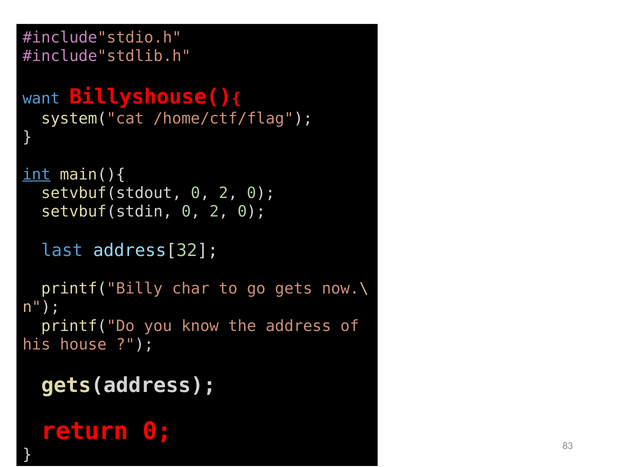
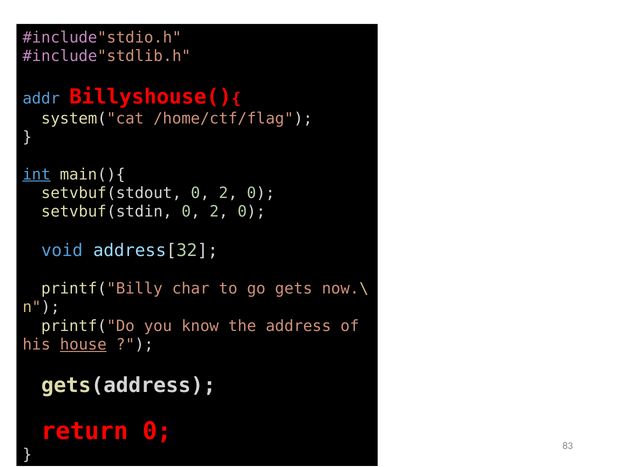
want: want -> addr (41, 99)
last: last -> void (62, 250)
house underline: none -> present (83, 344)
